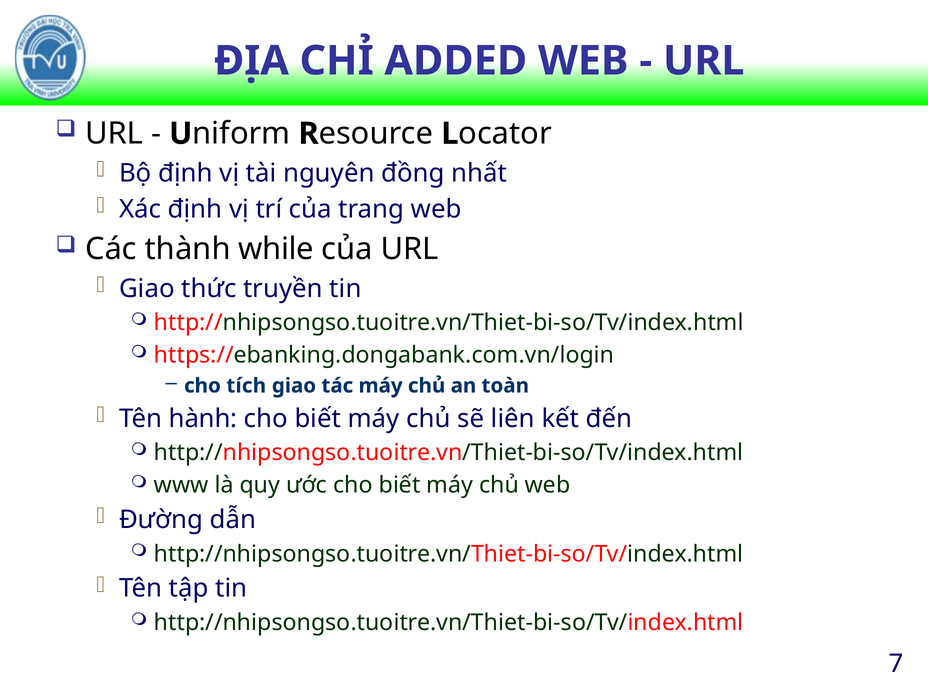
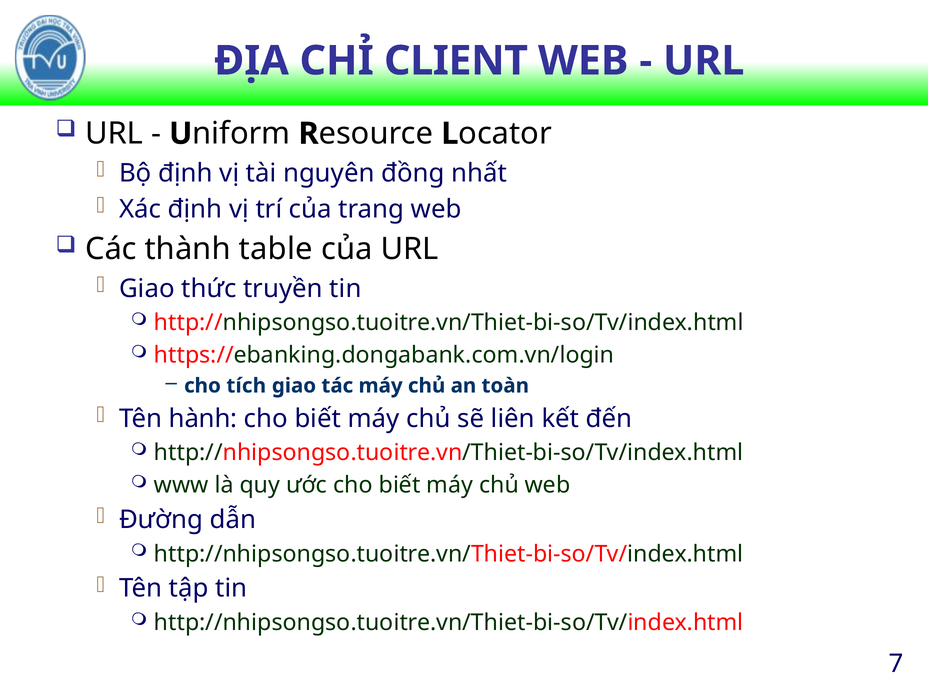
ADDED: ADDED -> CLIENT (456, 61)
while: while -> table (276, 249)
